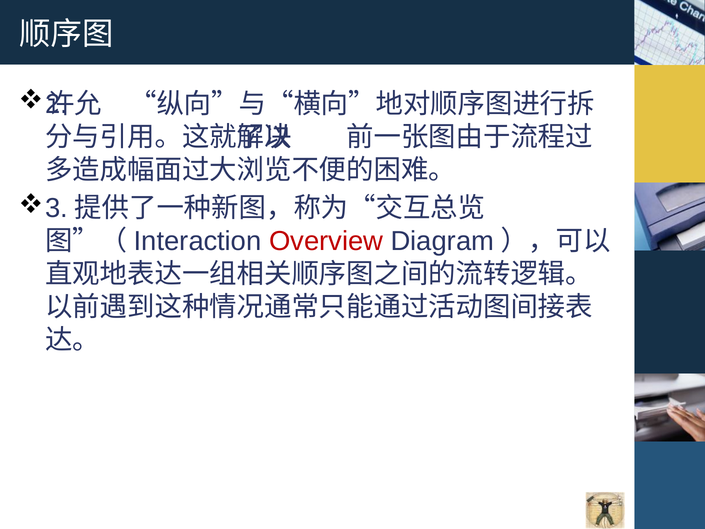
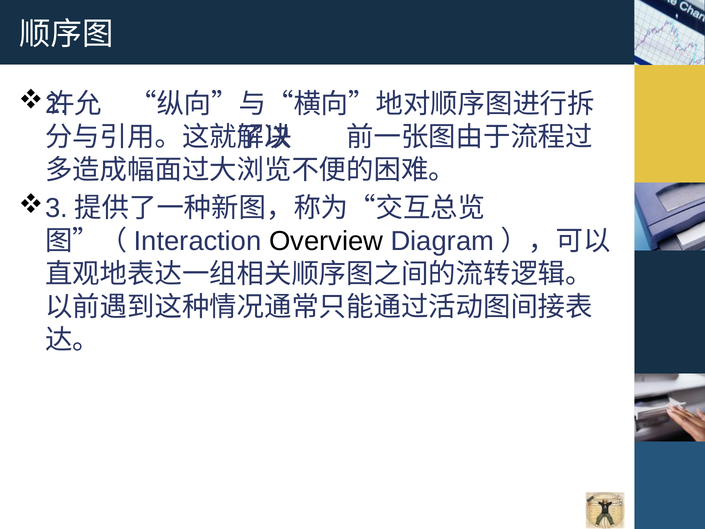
Overview colour: red -> black (326, 241)
